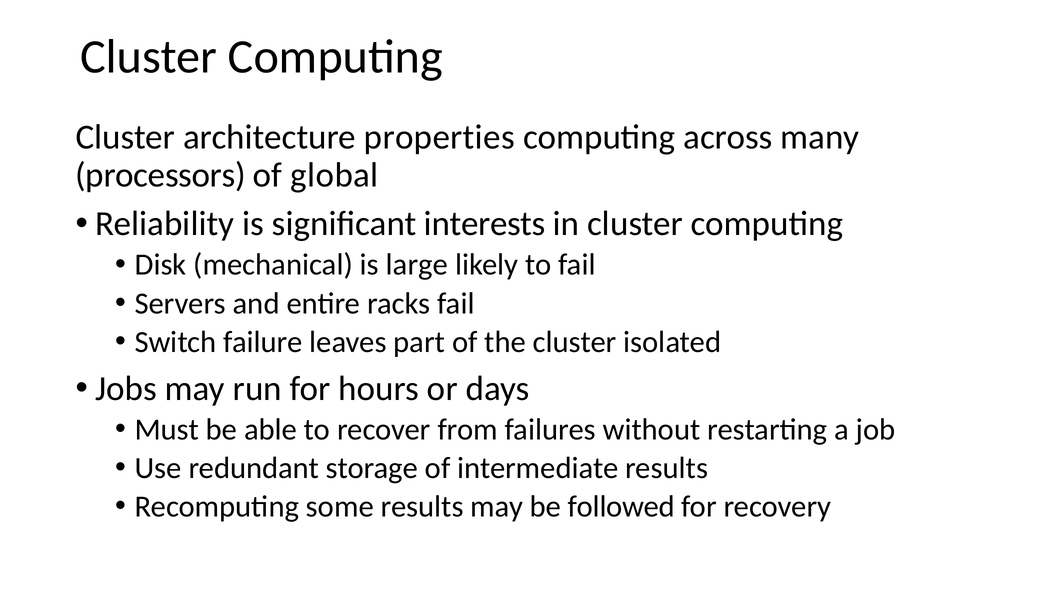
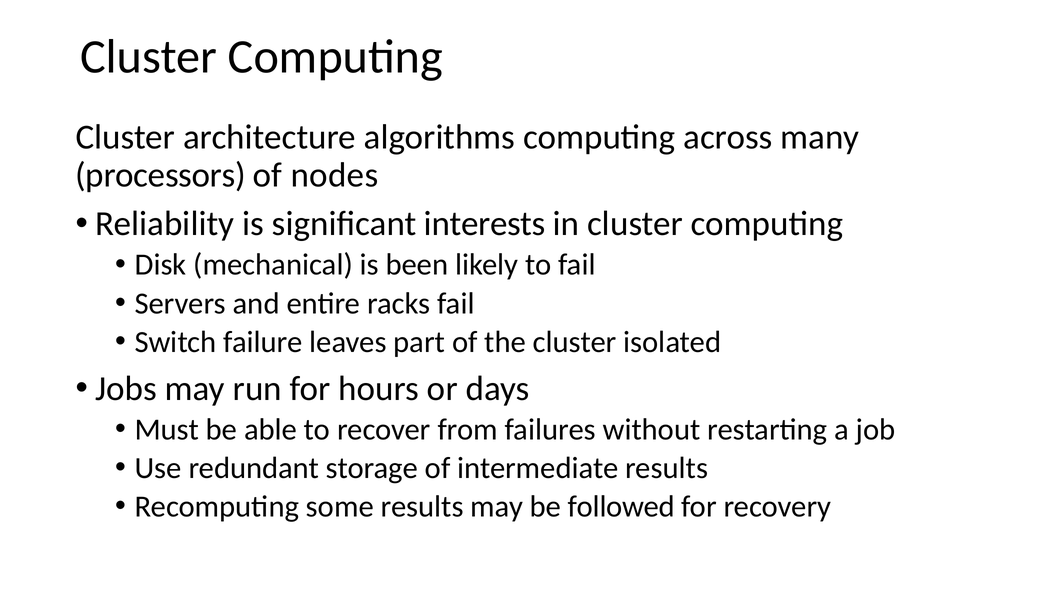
properties: properties -> algorithms (439, 137)
global: global -> nodes (334, 175)
large: large -> been (417, 265)
